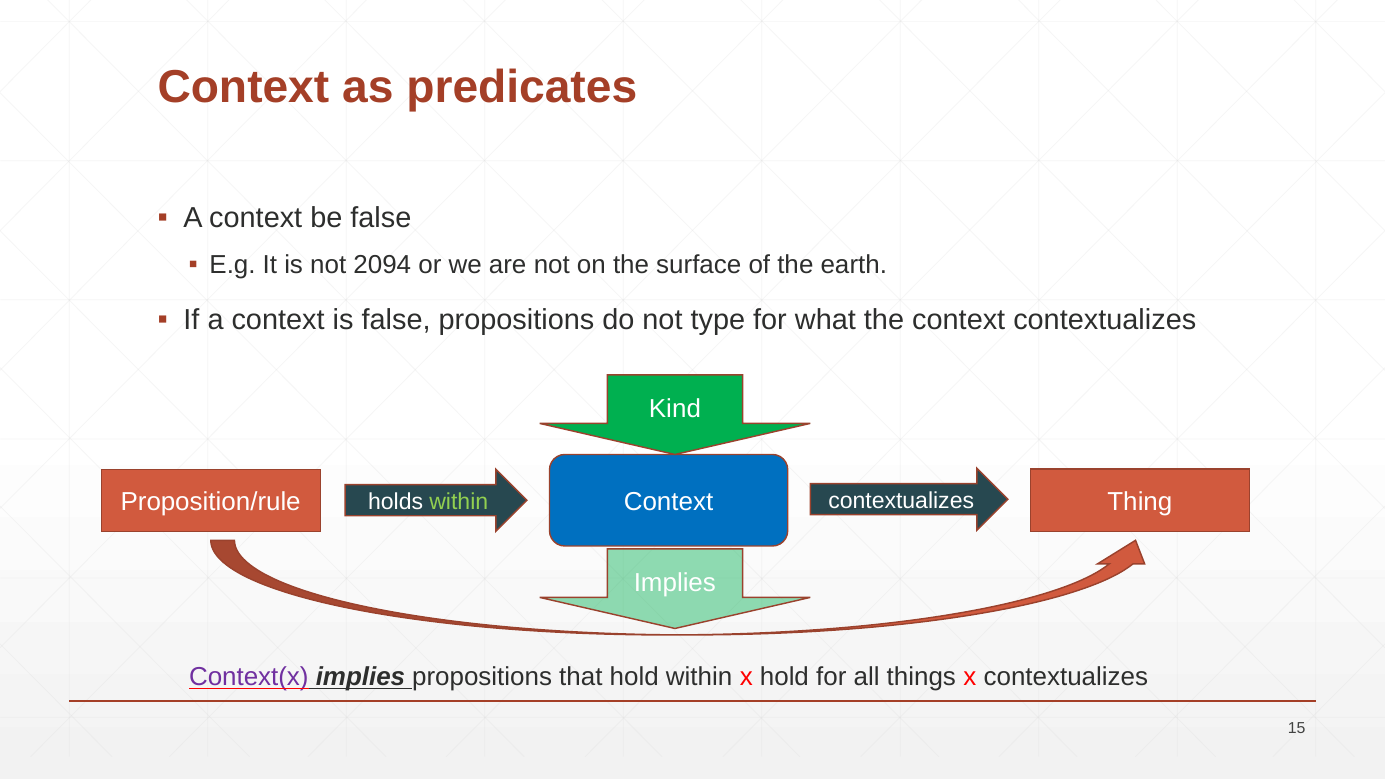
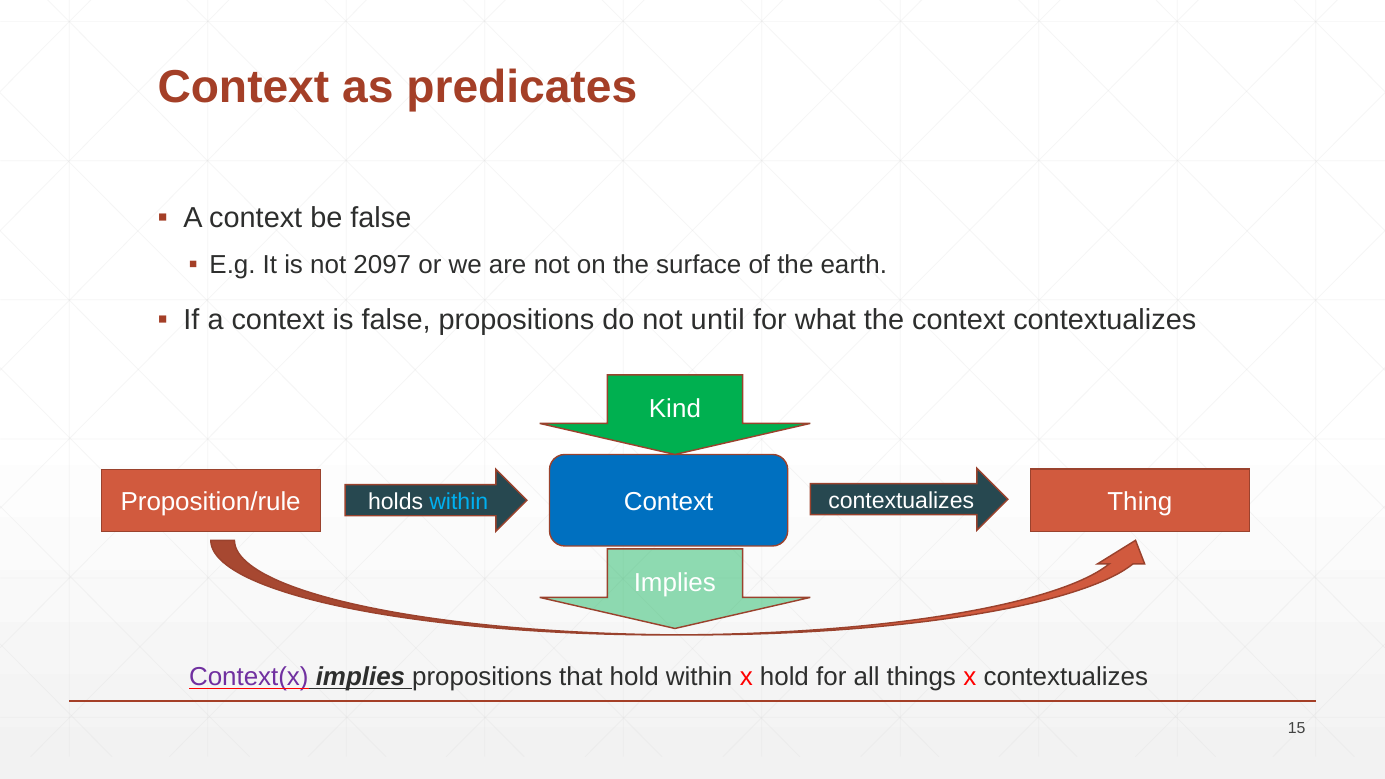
2094: 2094 -> 2097 (382, 265)
type: type -> until (718, 320)
within colour: light green -> light blue (459, 502)
